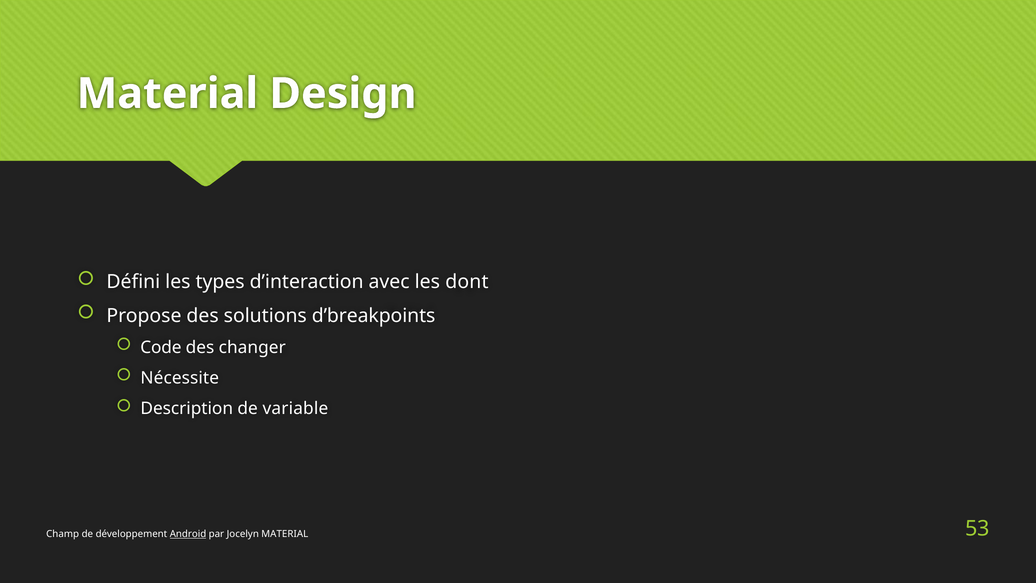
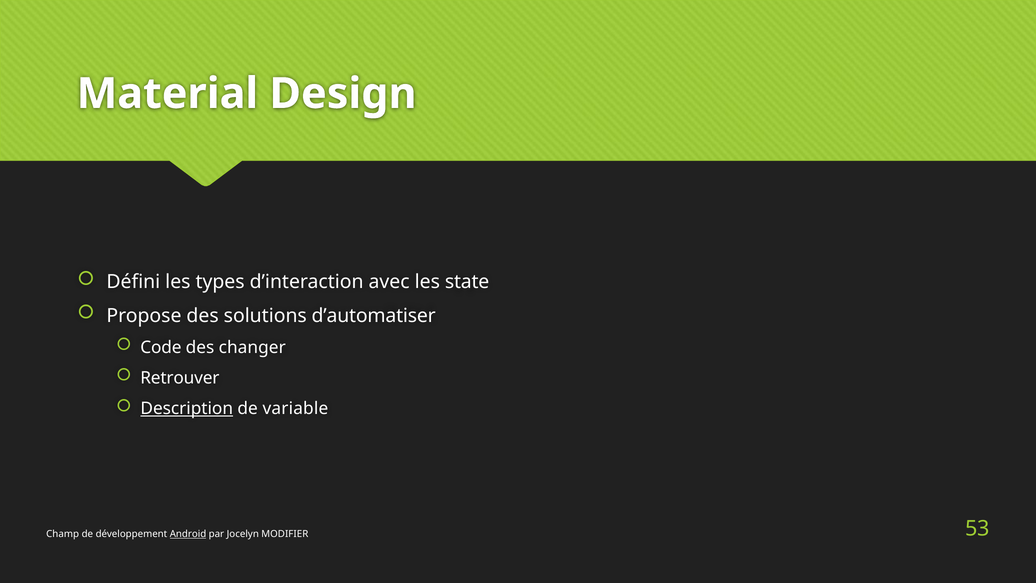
dont: dont -> state (467, 282)
d’breakpoints: d’breakpoints -> d’automatiser (374, 316)
Nécessite: Nécessite -> Retrouver (180, 378)
Description underline: none -> present (187, 409)
Jocelyn MATERIAL: MATERIAL -> MODIFIER (285, 534)
